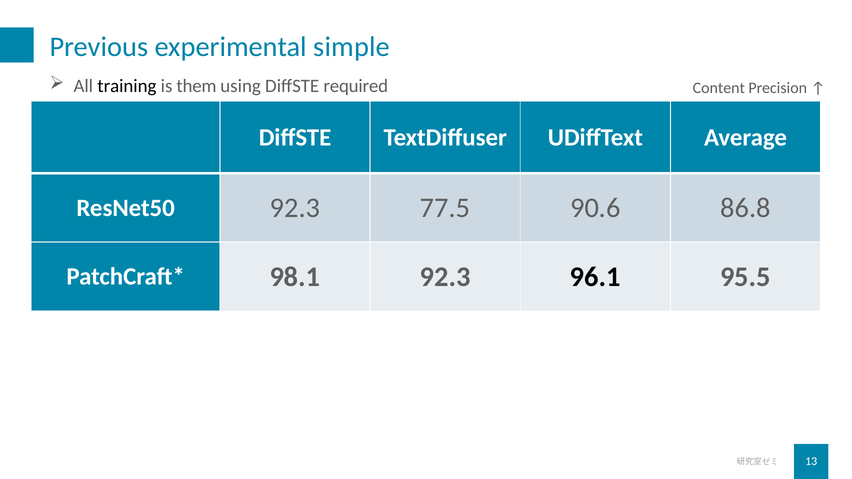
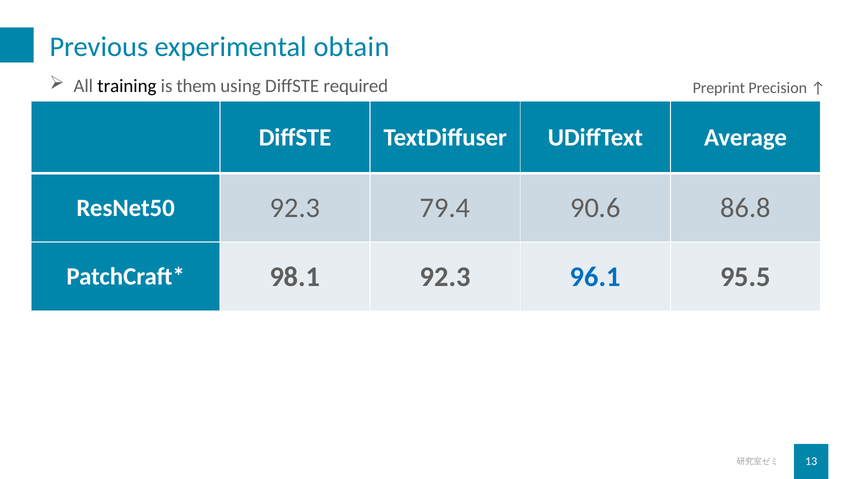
simple: simple -> obtain (352, 47)
Content: Content -> Preprint (719, 88)
77.5: 77.5 -> 79.4 (445, 208)
96.1 colour: black -> blue (595, 277)
